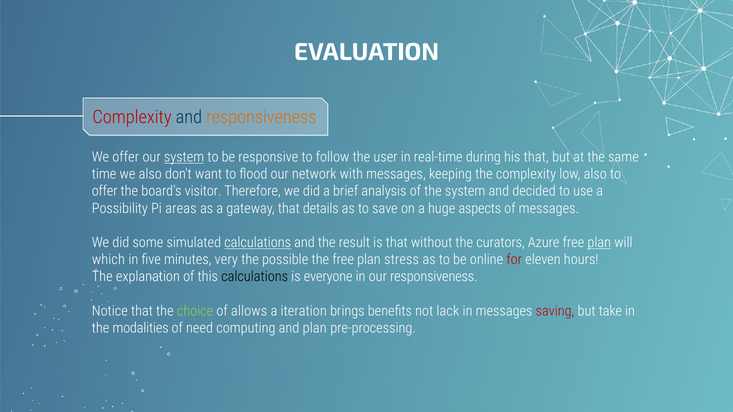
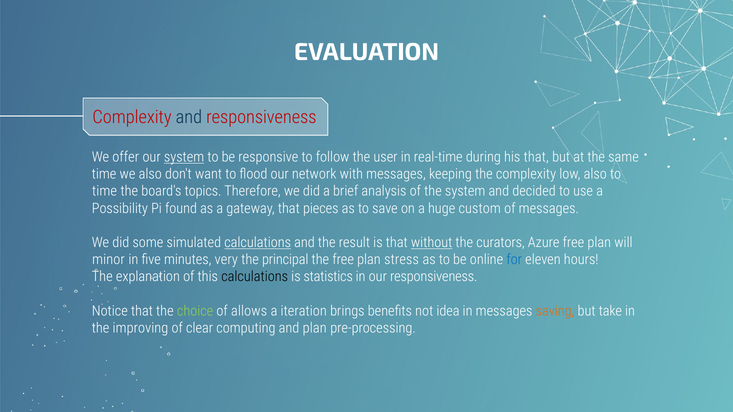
responsiveness colour: orange -> red (261, 117)
offer: offer -> time (105, 191)
visitor: visitor -> topics (203, 191)
areas: areas -> found (181, 209)
details: details -> pieces (321, 209)
aspects: aspects -> custom (480, 209)
without underline: none -> present (432, 243)
plan underline: present -> none (599, 243)
which: which -> minor (108, 260)
possible: possible -> principal (285, 260)
for colour: red -> blue (514, 260)
everyone: everyone -> statistics (328, 277)
lack: lack -> idea (448, 311)
saving colour: red -> orange (555, 311)
modalities: modalities -> improving (140, 328)
need: need -> clear (200, 328)
